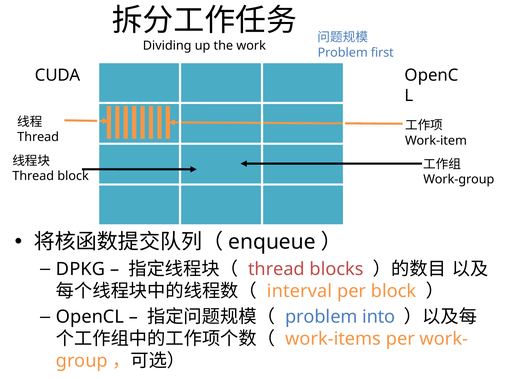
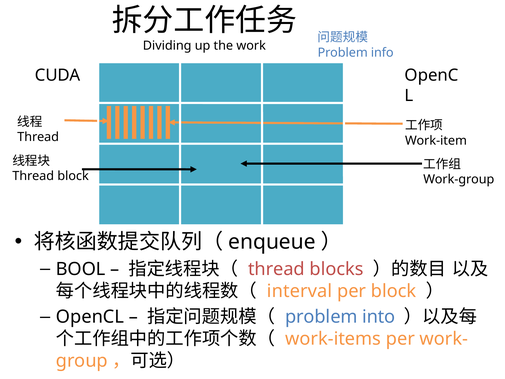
first: first -> info (382, 53)
DPKG: DPKG -> BOOL (81, 269)
